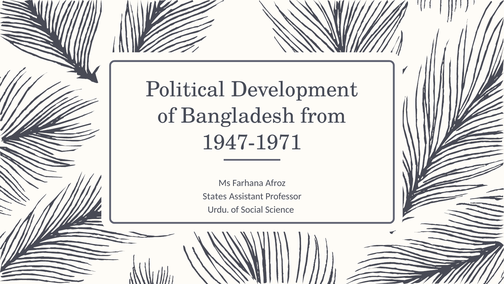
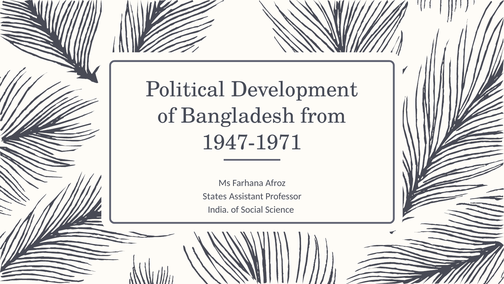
Urdu: Urdu -> India (218, 209)
